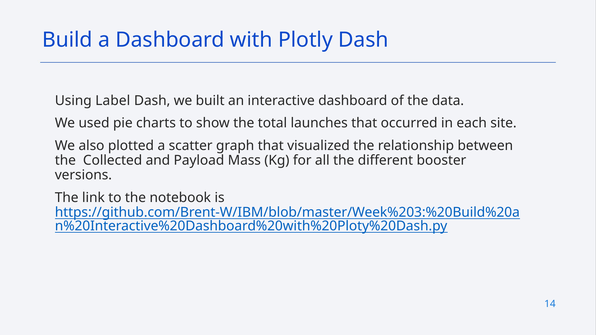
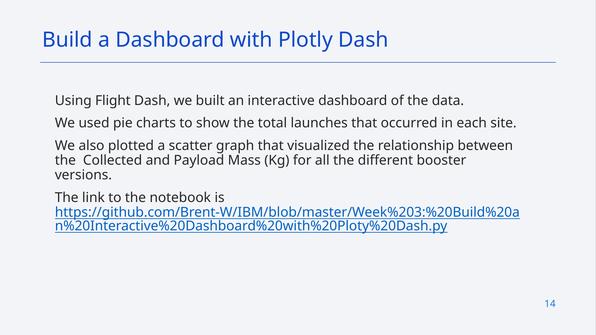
Label: Label -> Flight (113, 101)
